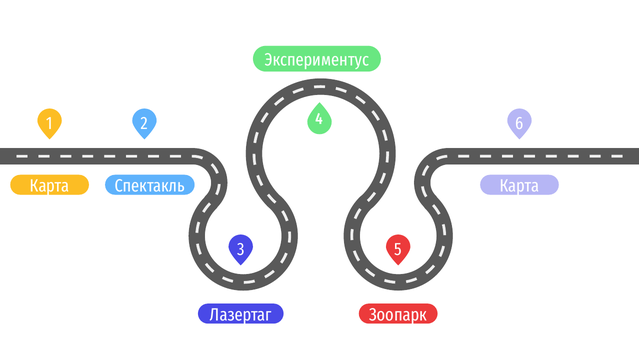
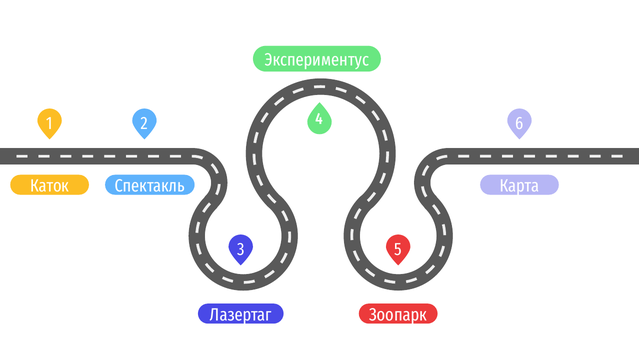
Карта: Карта -> Каток (50, 186)
